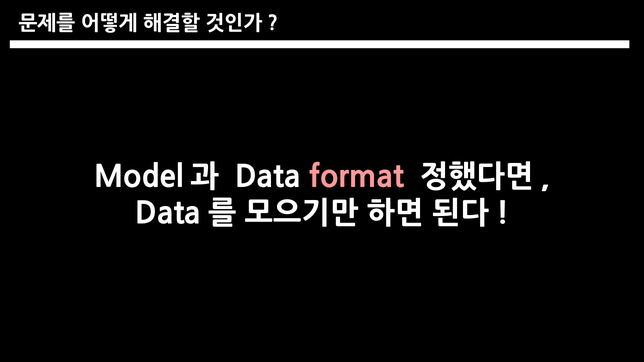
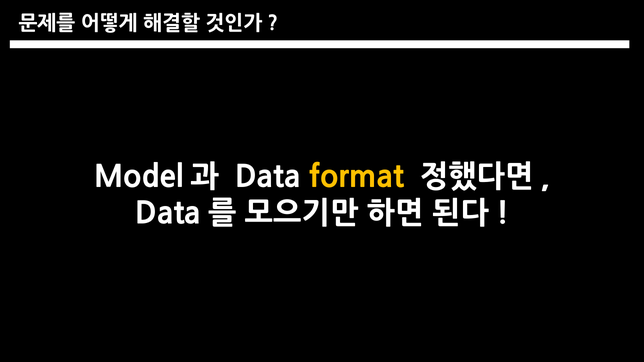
format colour: pink -> yellow (357, 178)
